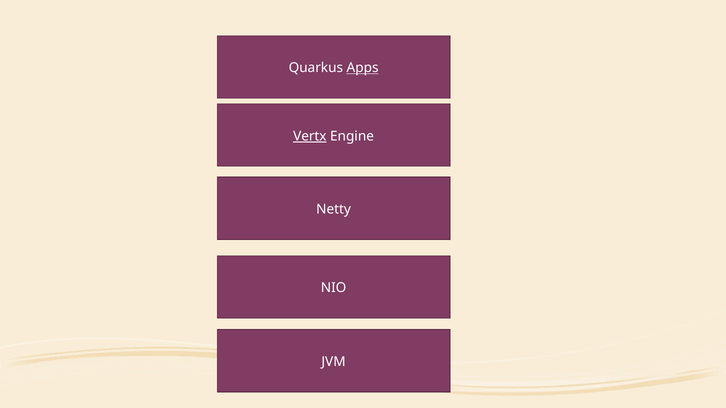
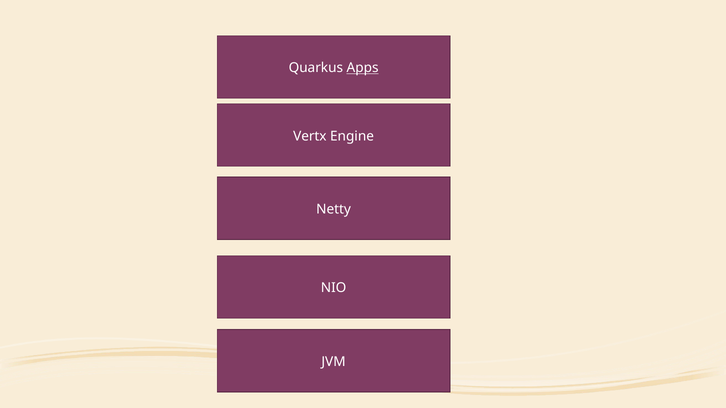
Vertx underline: present -> none (310, 136)
